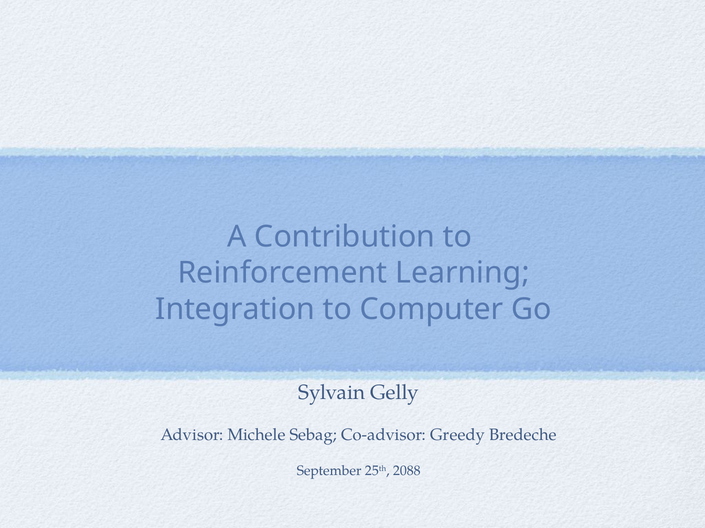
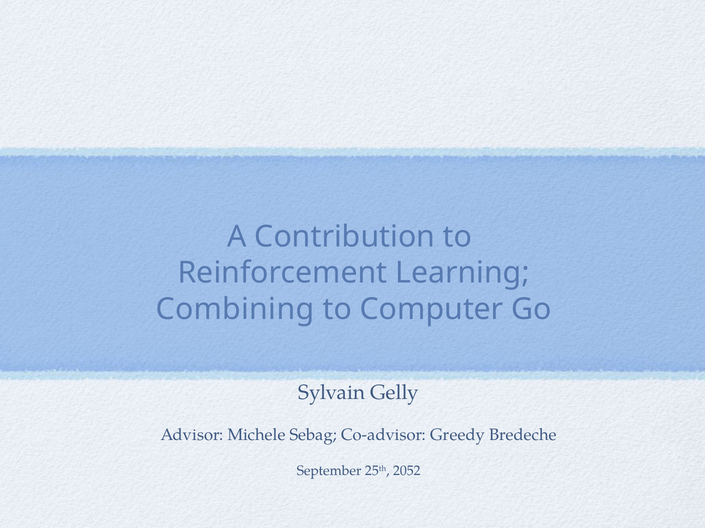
Integration: Integration -> Combining (235, 310)
2088: 2088 -> 2052 (407, 472)
